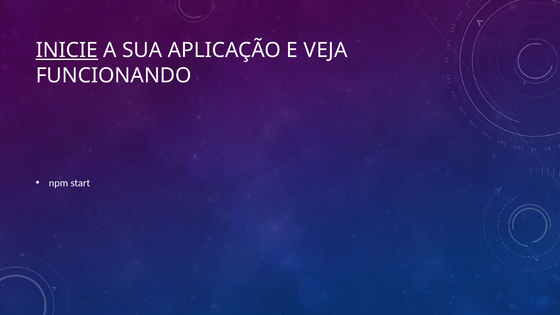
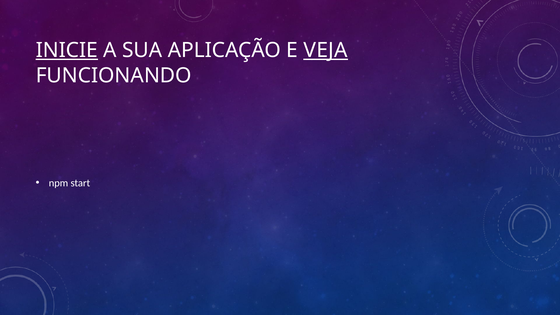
VEJA underline: none -> present (326, 50)
